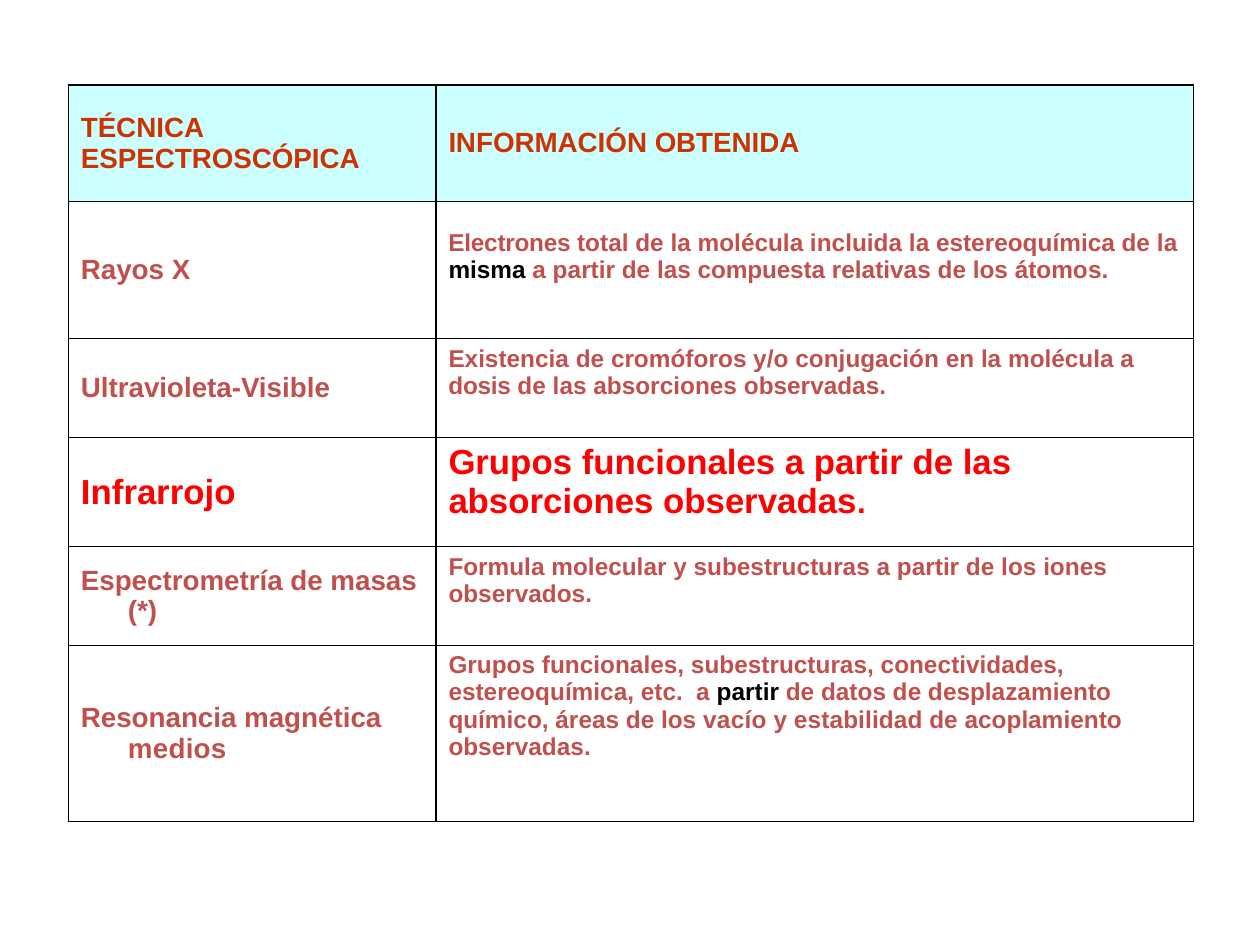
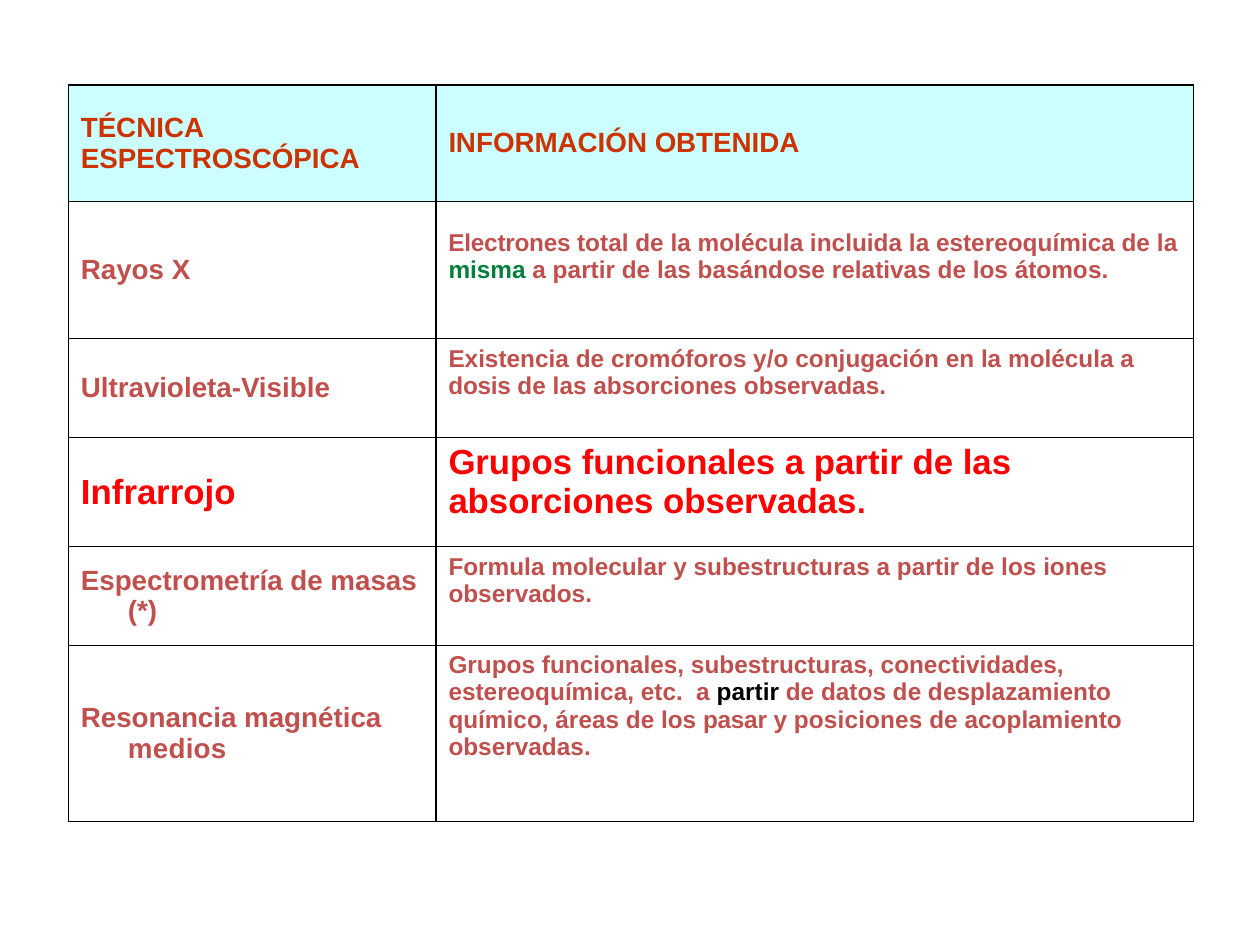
misma colour: black -> green (487, 271)
compuesta: compuesta -> basándose (761, 271)
vacío: vacío -> pasar (735, 720)
estabilidad: estabilidad -> posiciones (858, 720)
